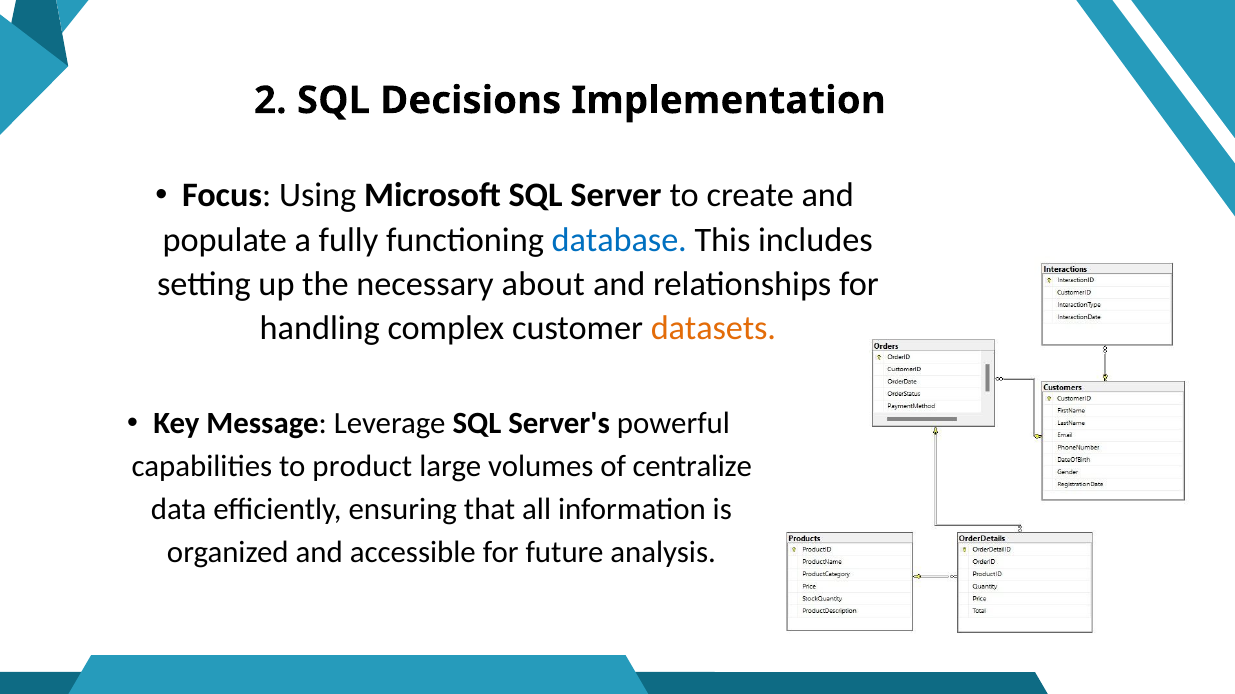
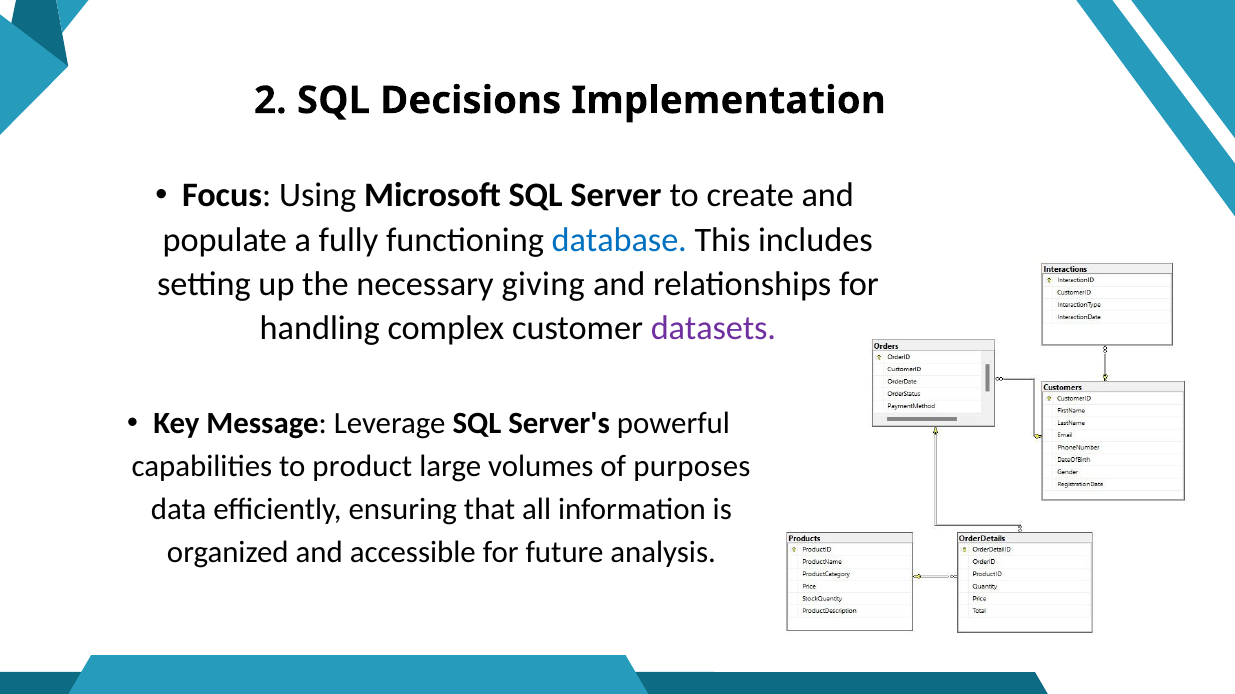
about: about -> giving (543, 284)
datasets colour: orange -> purple (713, 328)
centralize: centralize -> purposes (692, 467)
